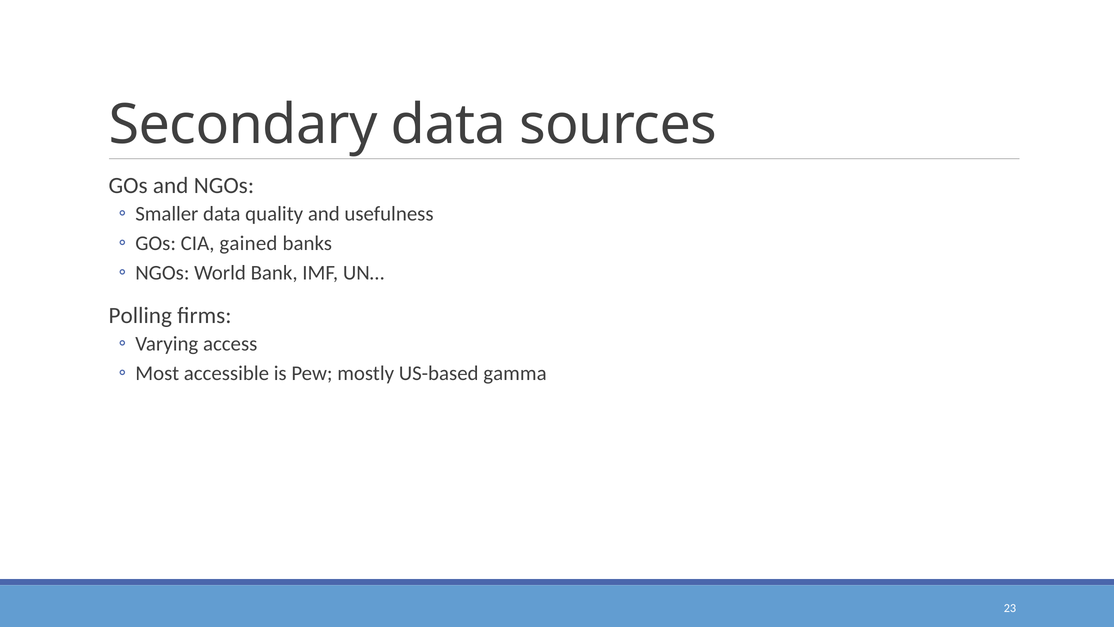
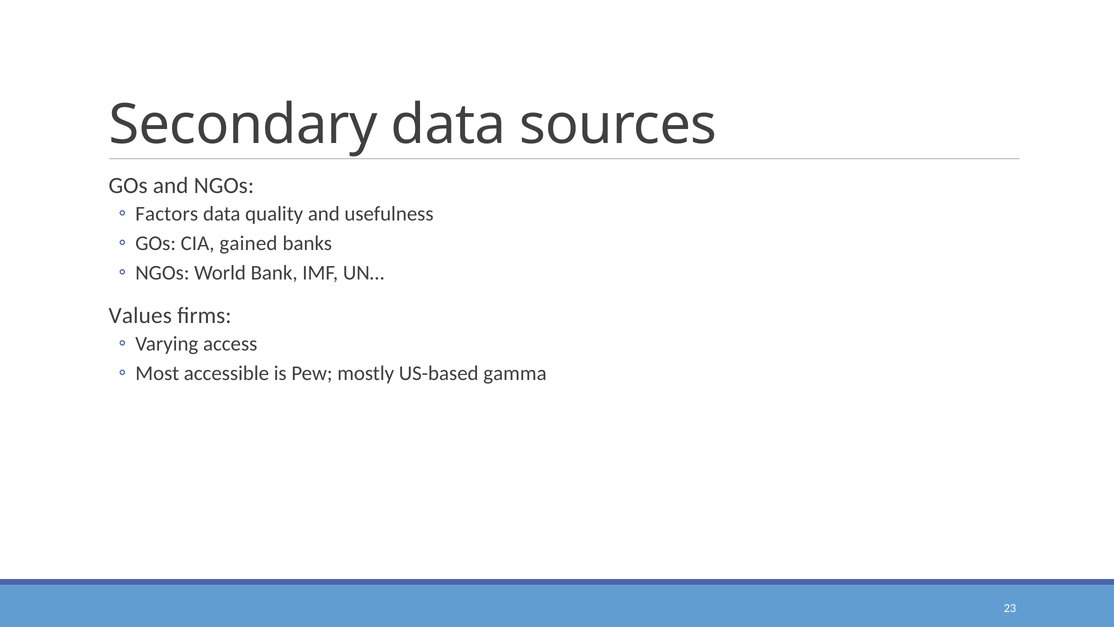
Smaller: Smaller -> Factors (167, 214)
Polling: Polling -> Values (140, 315)
